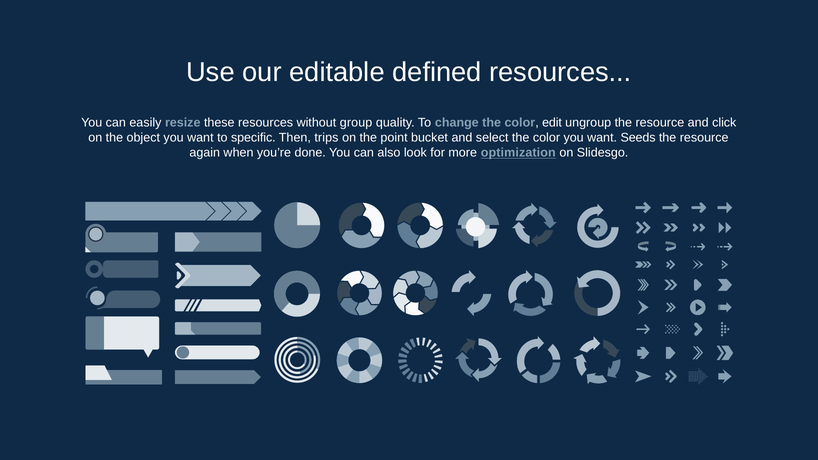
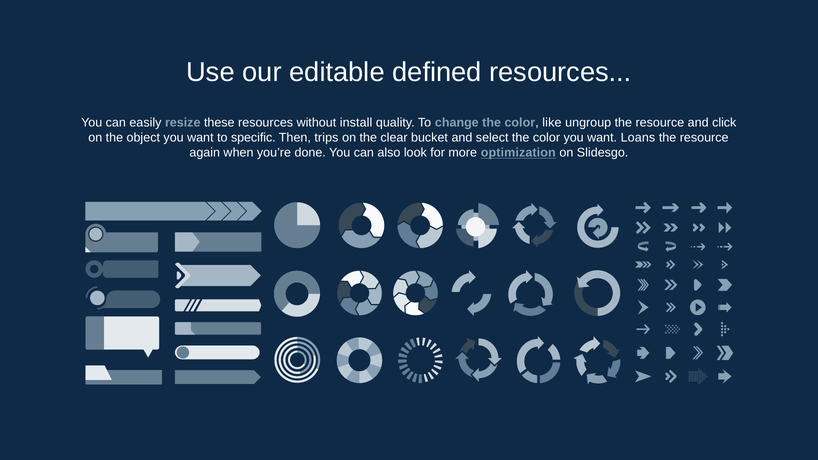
group: group -> install (356, 123)
edit: edit -> like (552, 123)
point: point -> clear (394, 138)
Seeds: Seeds -> Loans (638, 138)
